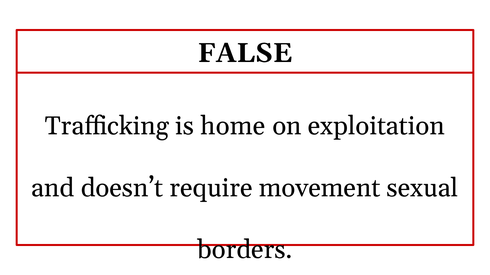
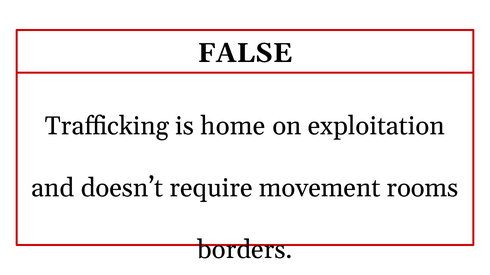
sexual: sexual -> rooms (422, 188)
